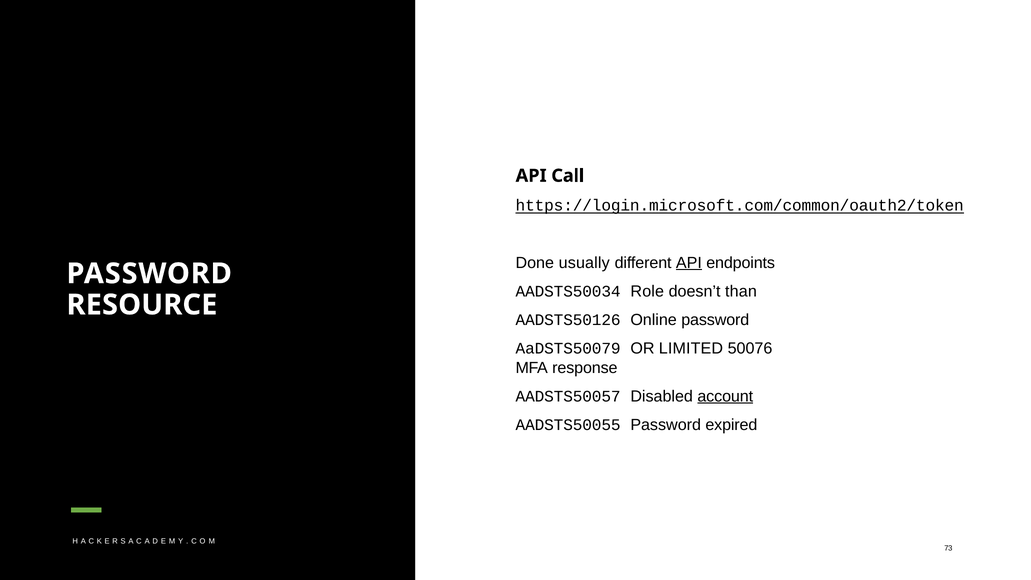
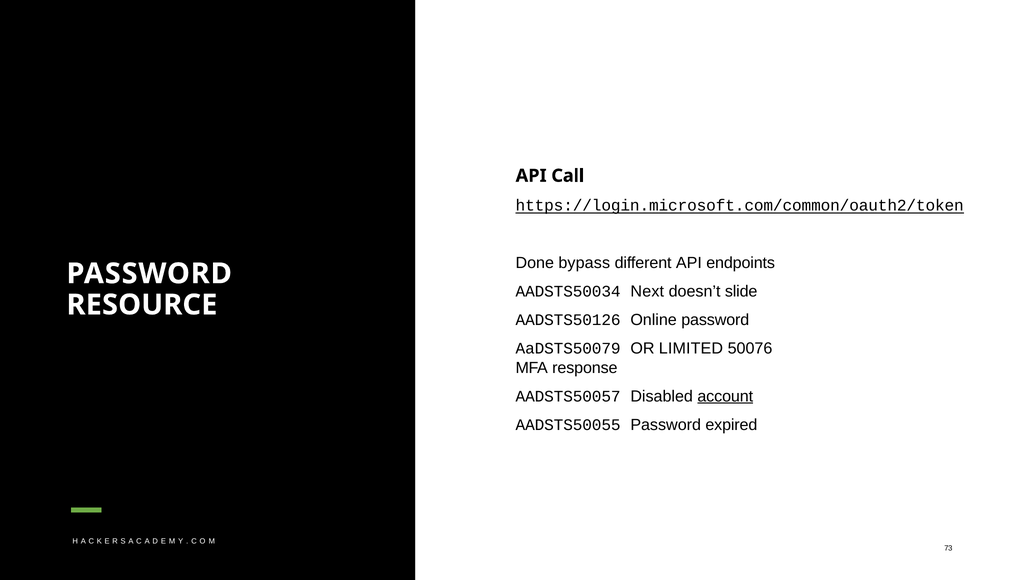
usually: usually -> bypass (584, 263)
API underline: present -> none (689, 263)
Role: Role -> Next (647, 291)
than: than -> slide (741, 291)
